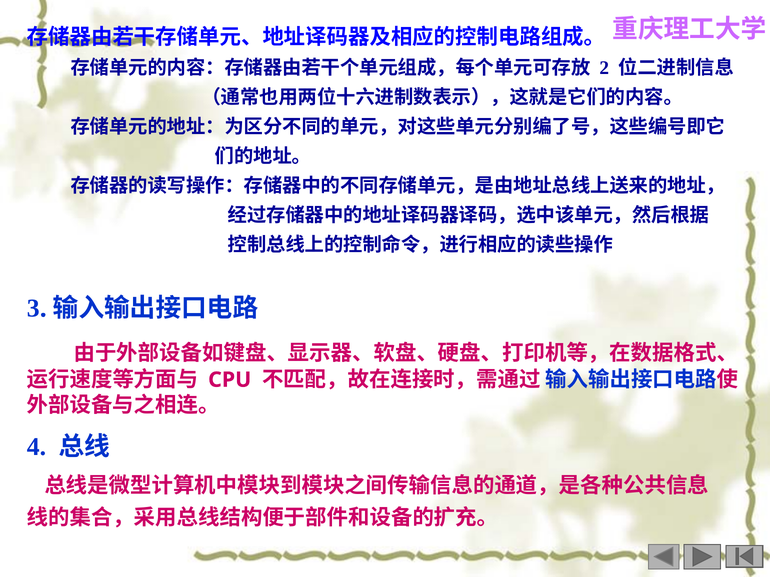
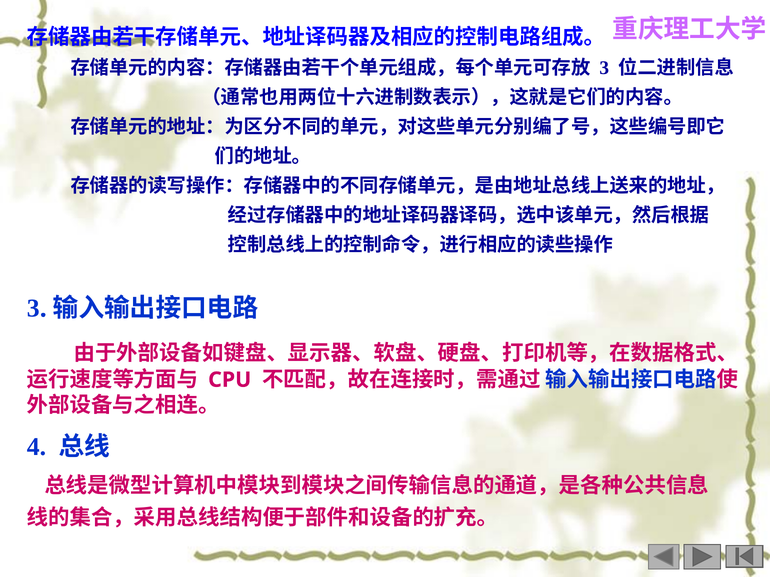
2: 2 -> 3 (604, 68)
